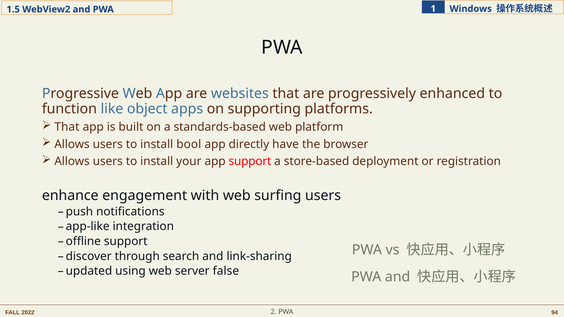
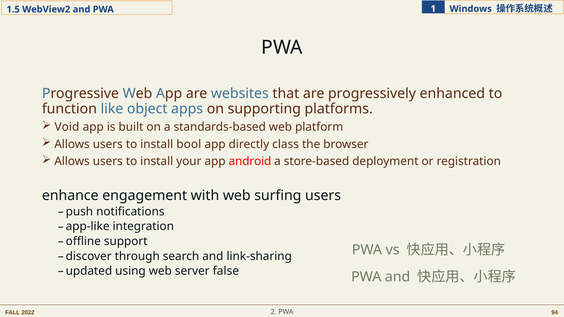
That: That -> Void (67, 127)
have: have -> class (286, 144)
app support: support -> android (250, 161)
